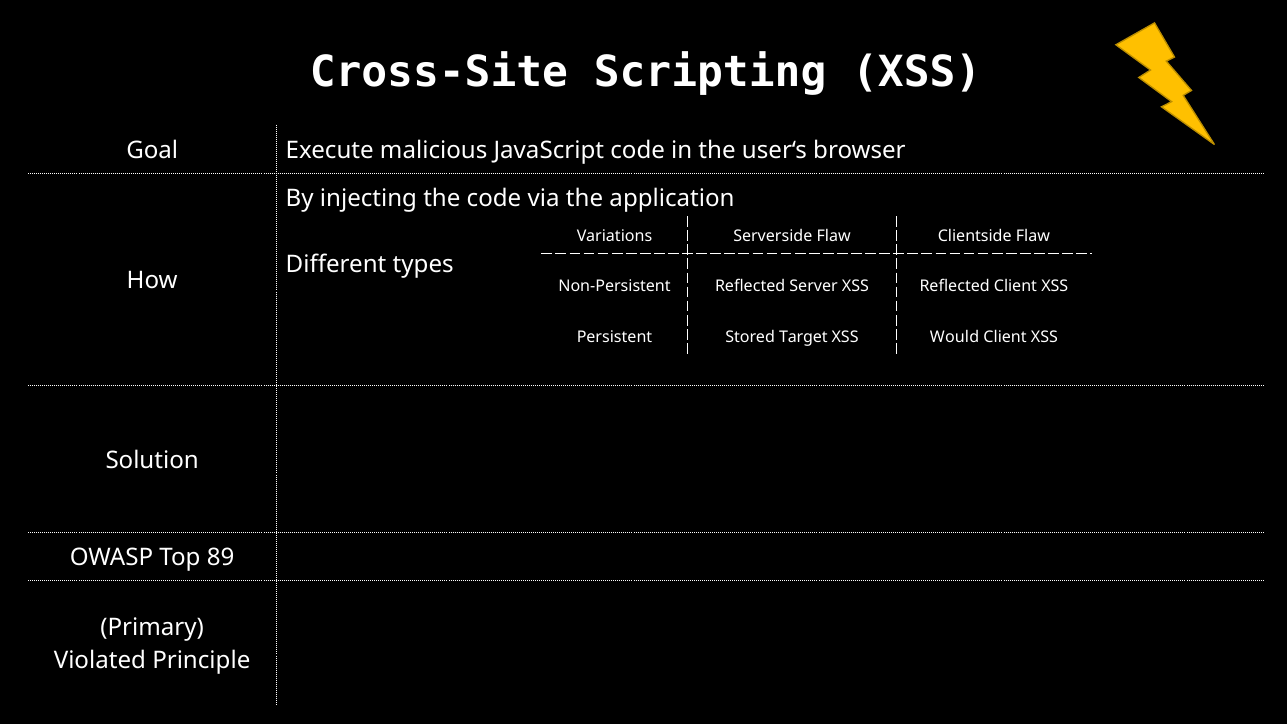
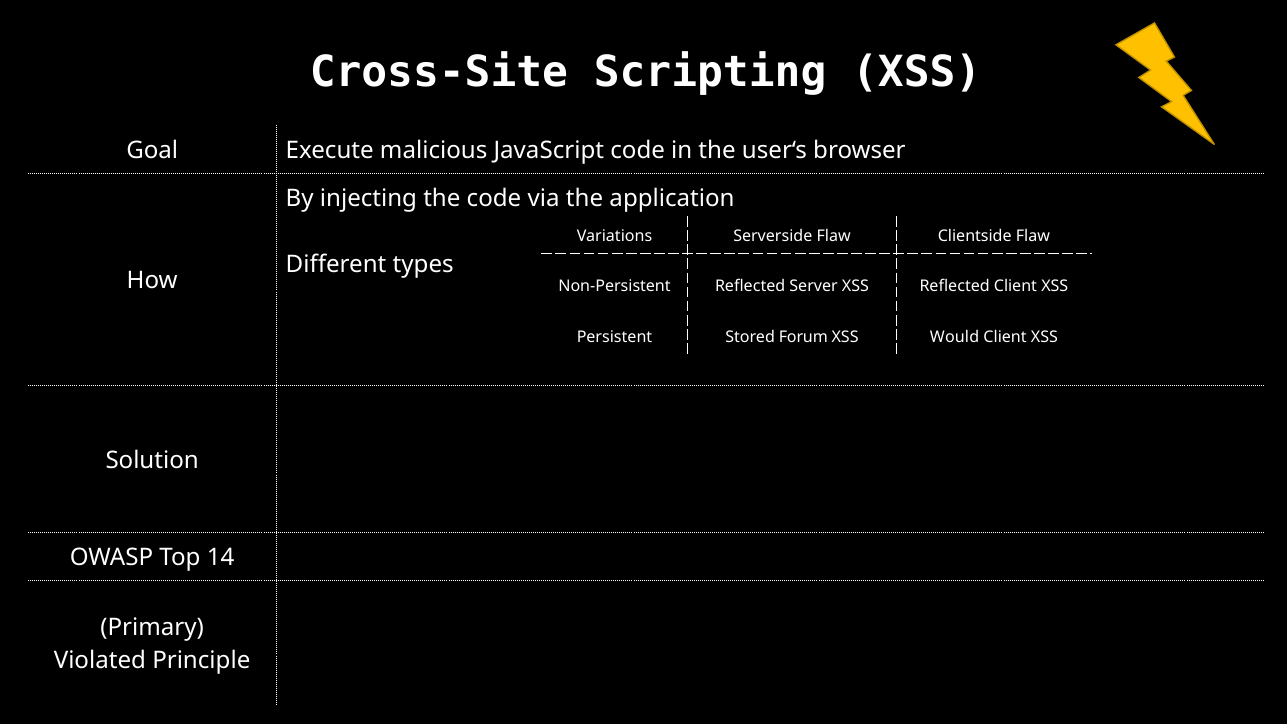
Target: Target -> Forum (803, 337)
89: 89 -> 14 (221, 558)
